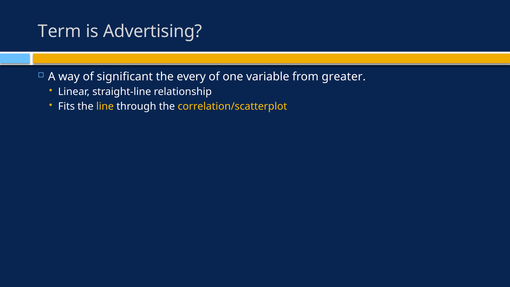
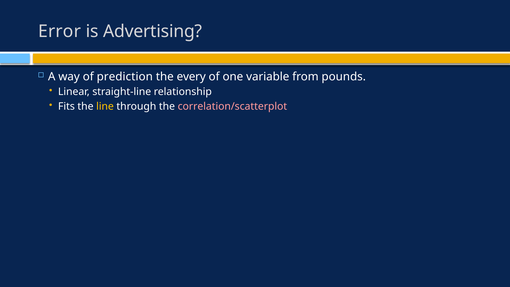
Term: Term -> Error (60, 32)
significant: significant -> prediction (125, 77)
greater: greater -> pounds (344, 77)
correlation/scatterplot colour: yellow -> pink (232, 106)
